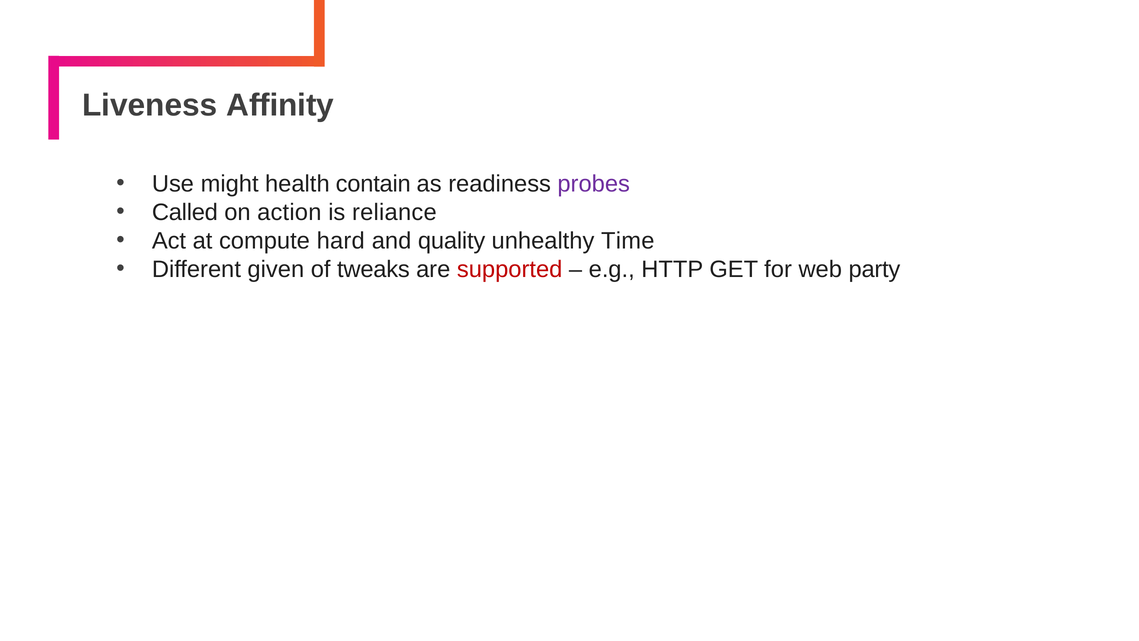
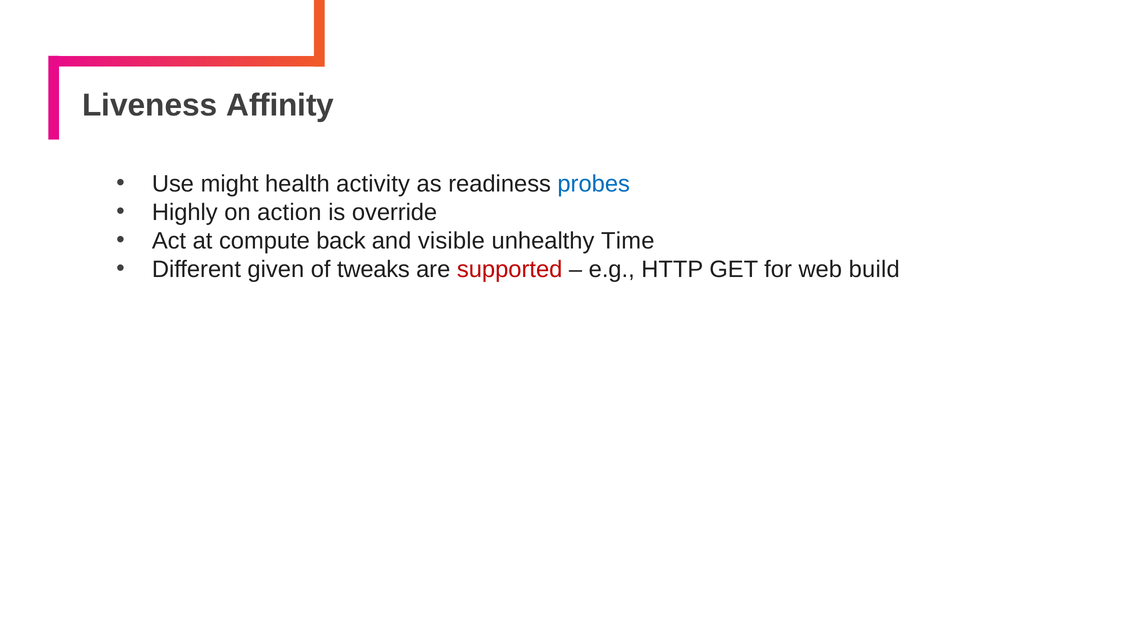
contain: contain -> activity (373, 184)
probes colour: purple -> blue (594, 184)
Called: Called -> Highly (185, 212)
reliance: reliance -> override (395, 212)
hard: hard -> back (341, 241)
quality: quality -> visible (451, 241)
party: party -> build (874, 269)
